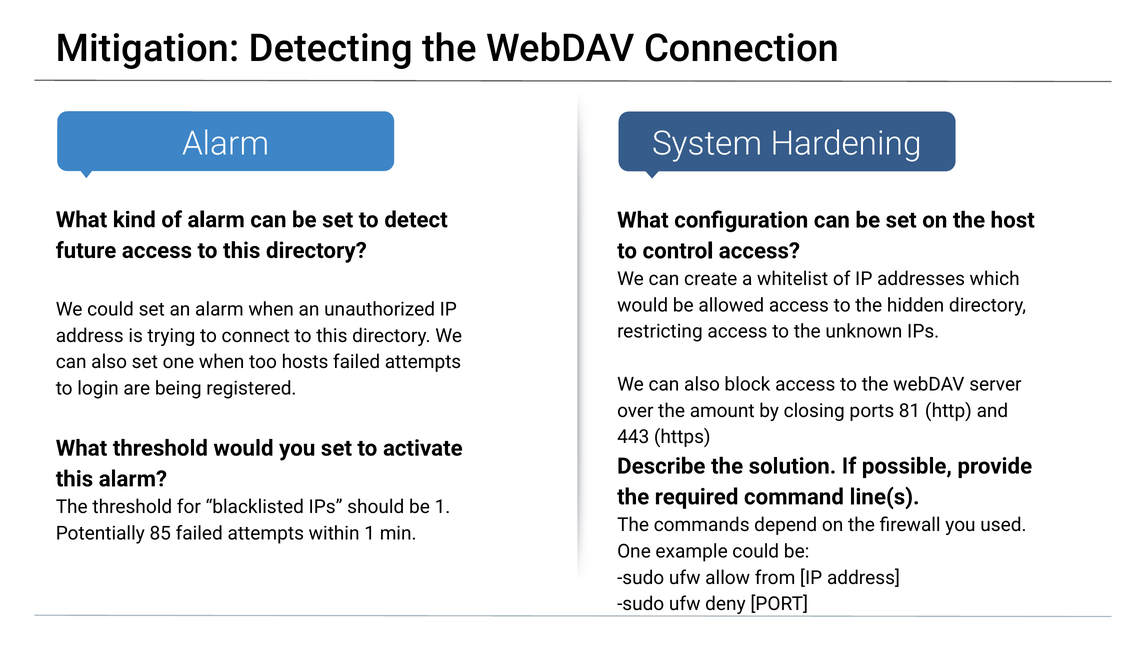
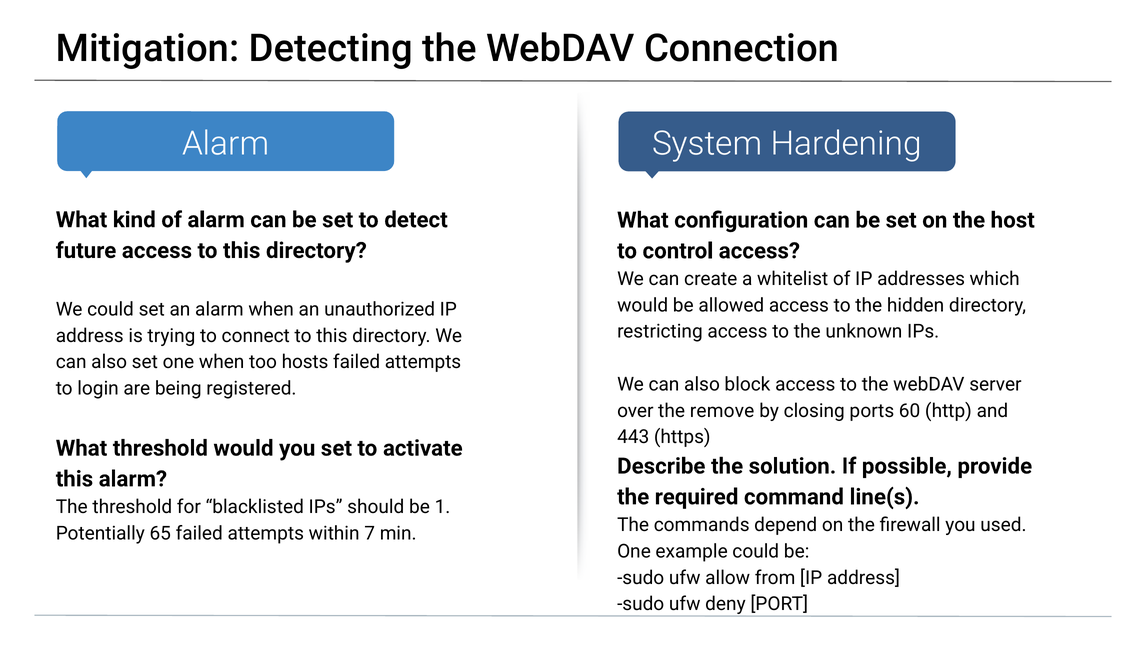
amount: amount -> remove (722, 411)
81: 81 -> 60 (910, 411)
85: 85 -> 65 (160, 533)
within 1: 1 -> 7 (370, 533)
